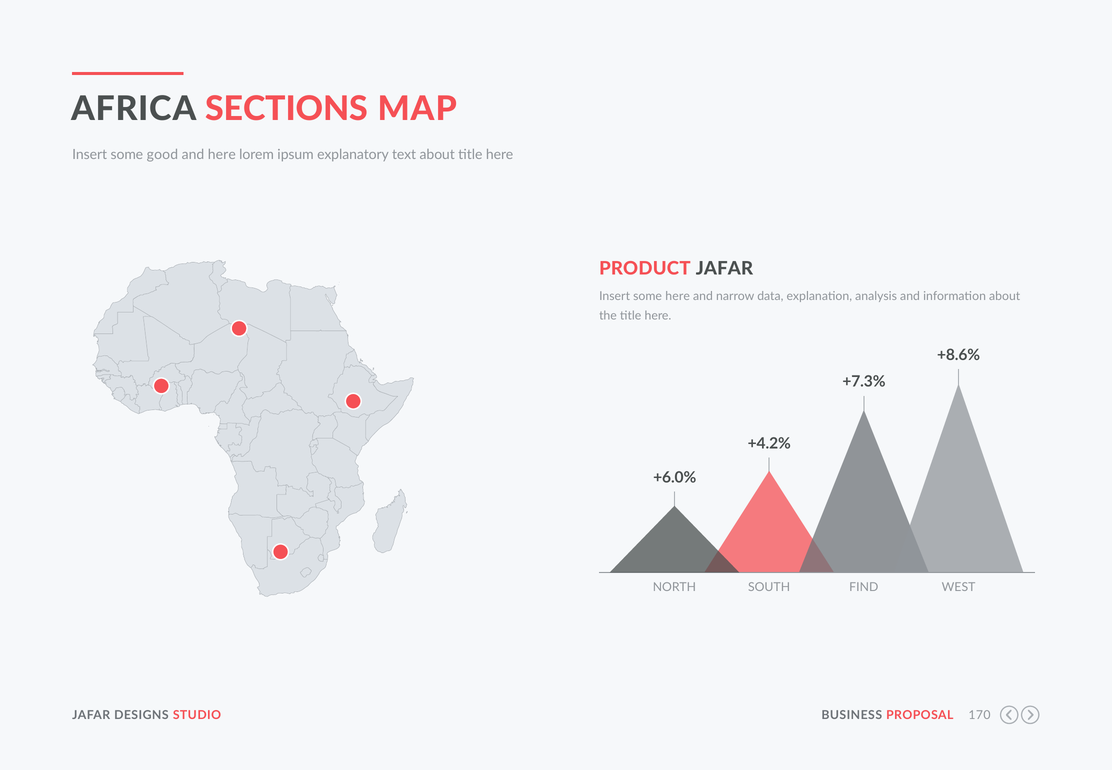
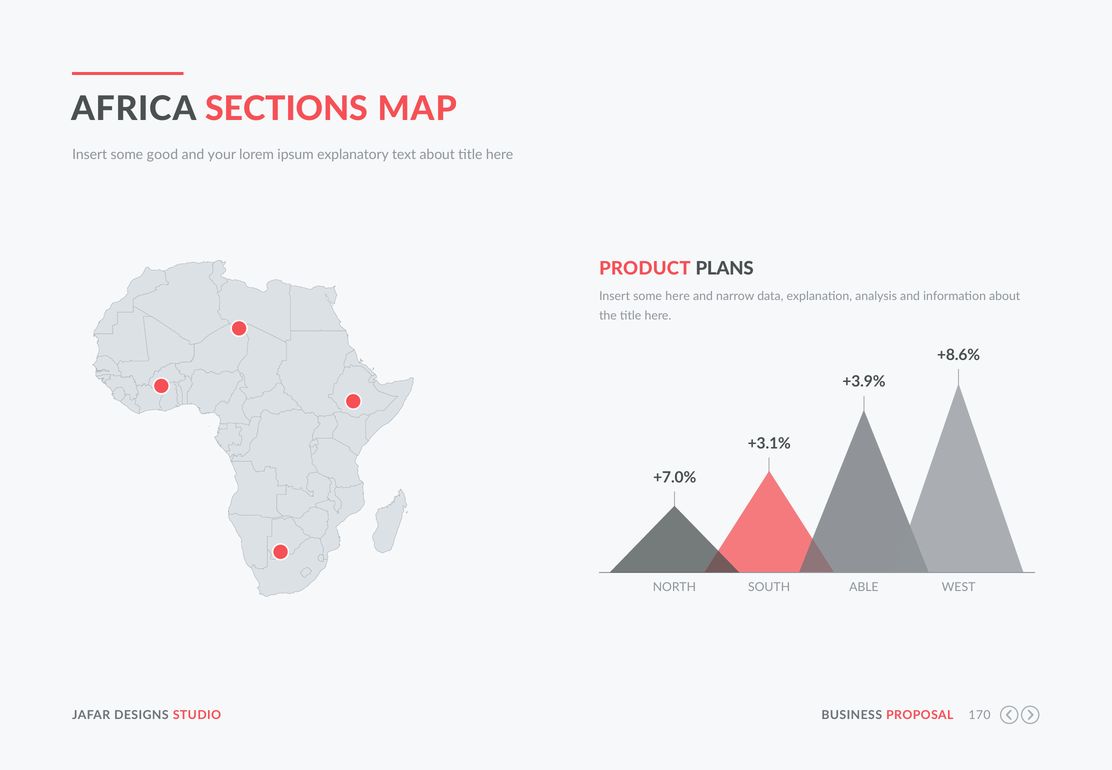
and here: here -> your (222, 155)
PRODUCT JAFAR: JAFAR -> PLANS (725, 269)
+7.3%: +7.3% -> +3.9% (864, 382)
+4.2%: +4.2% -> +3.1% (769, 443)
+6.0%: +6.0% -> +7.0% (675, 478)
FIND: FIND -> ABLE (864, 587)
